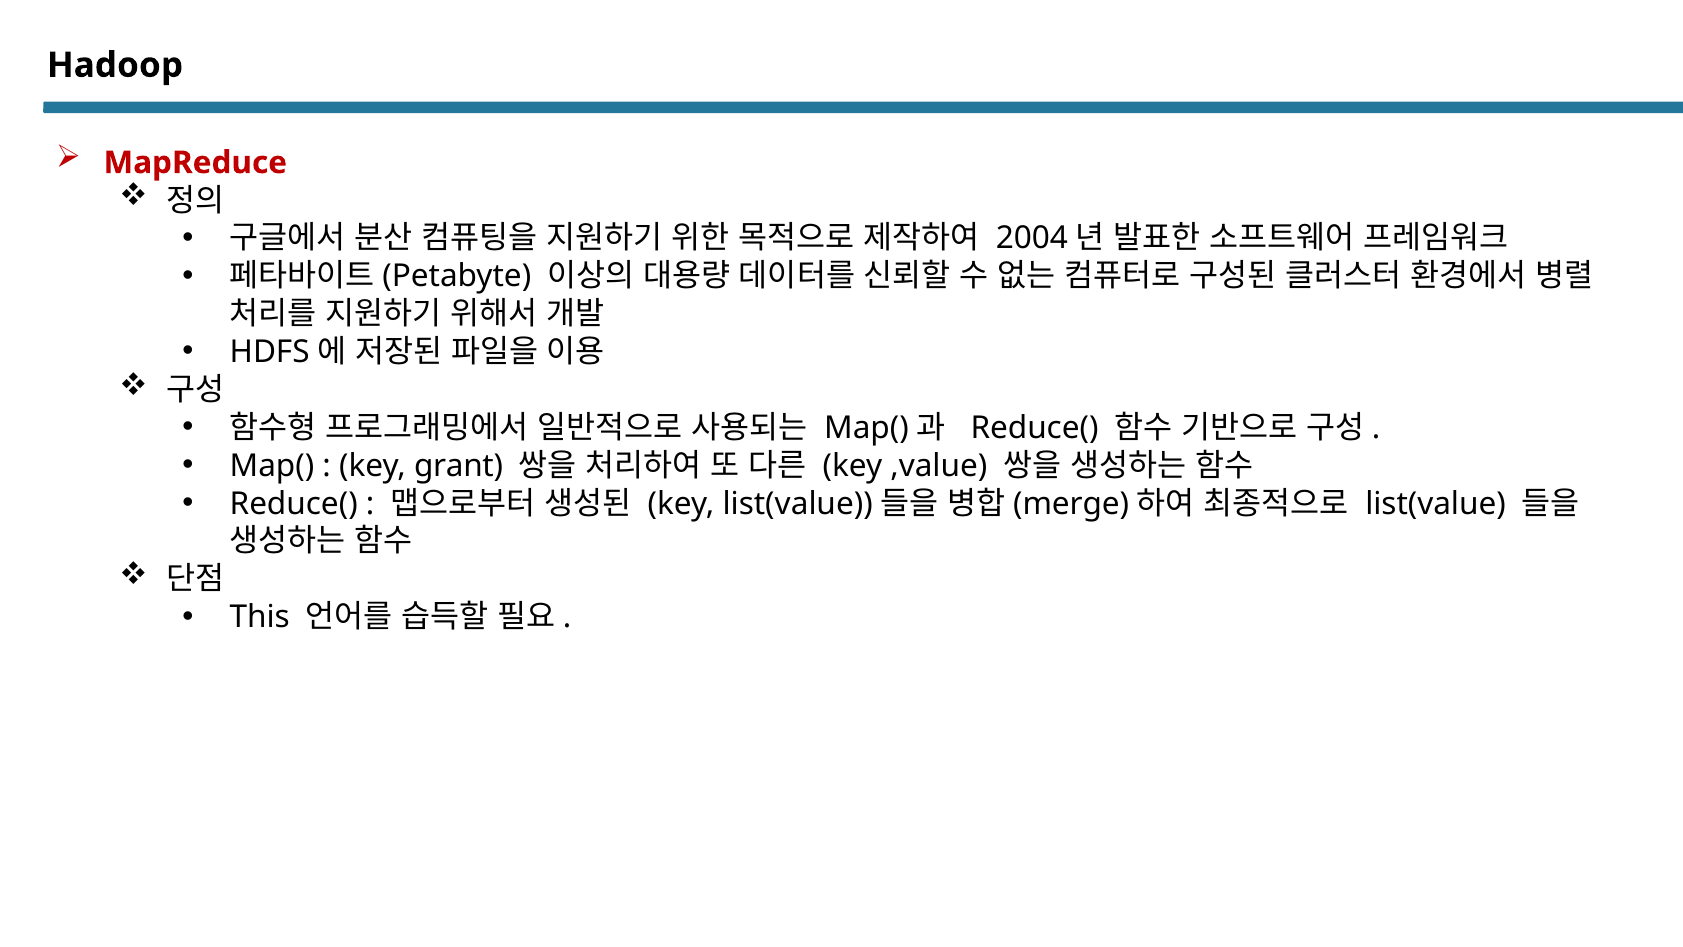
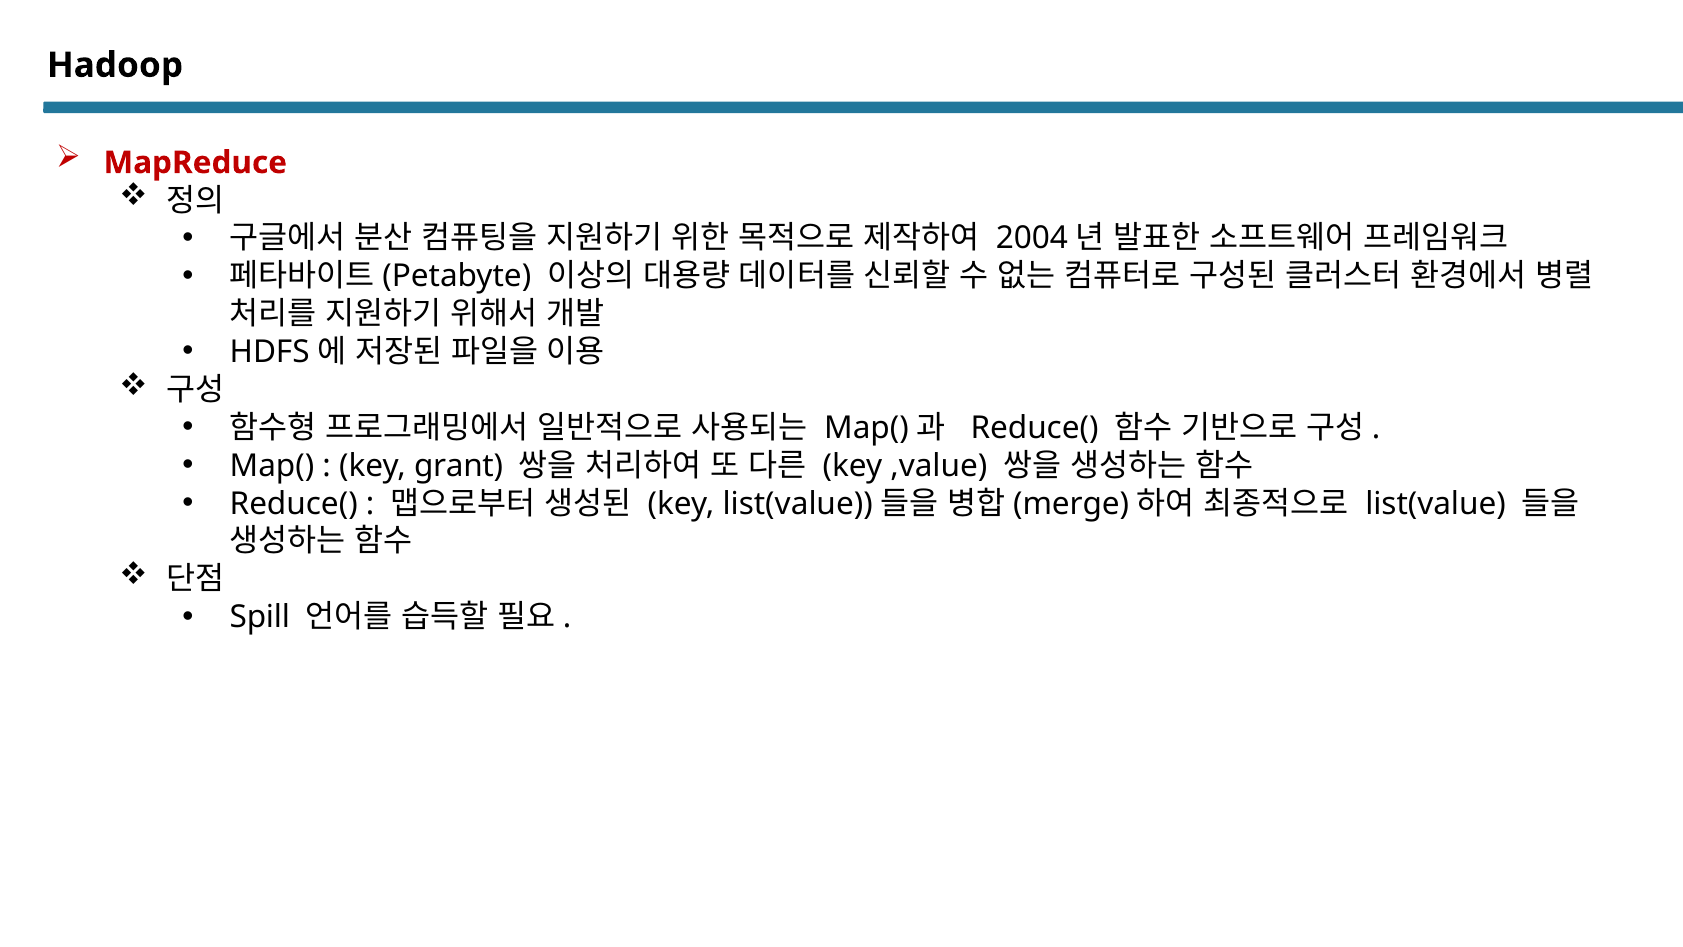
This: This -> Spill (260, 617)
